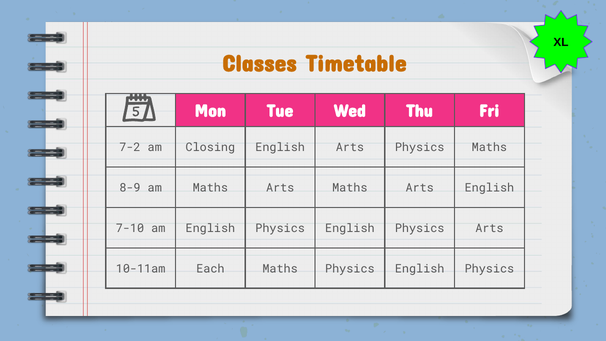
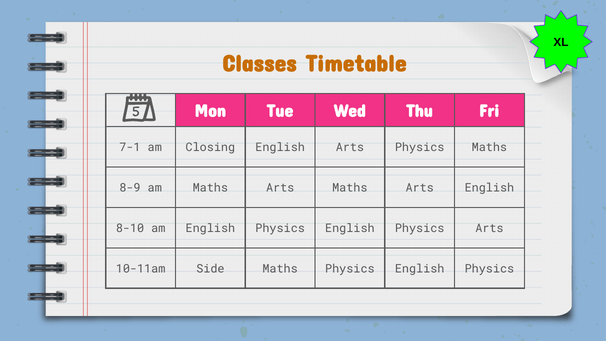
7-2: 7-2 -> 7-1 (130, 147)
7-10: 7-10 -> 8-10 (130, 228)
Each: Each -> Side (210, 269)
